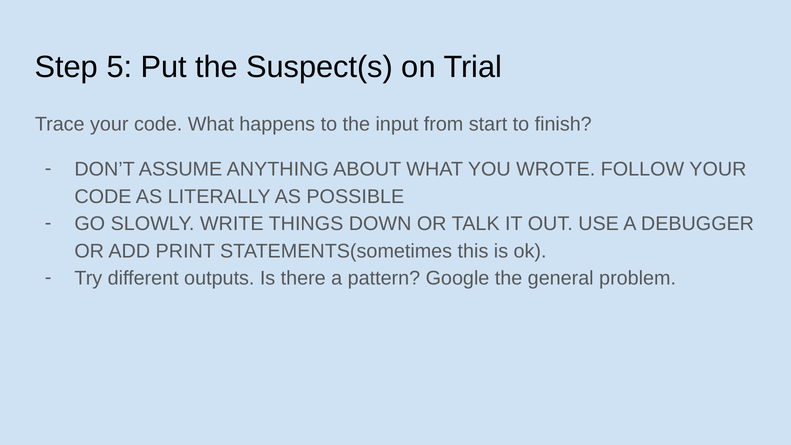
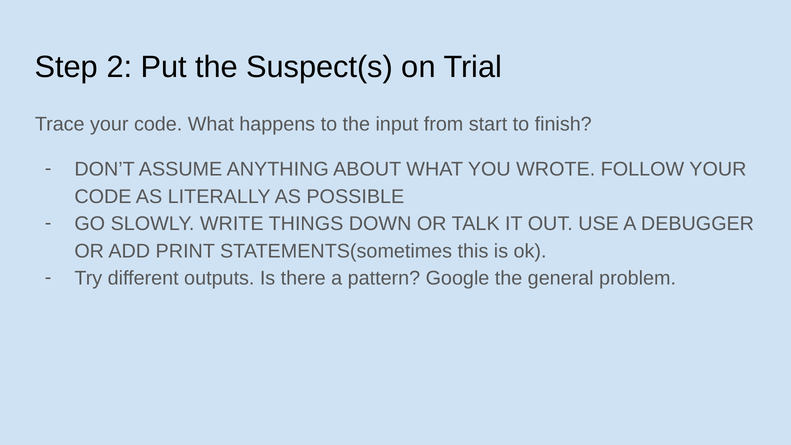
5: 5 -> 2 (119, 67)
